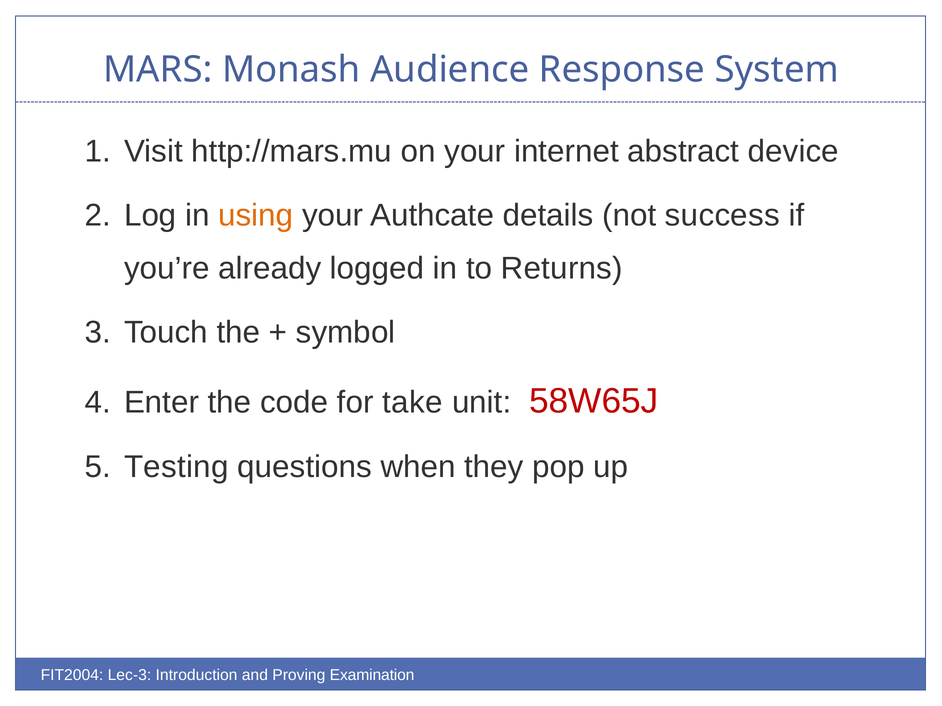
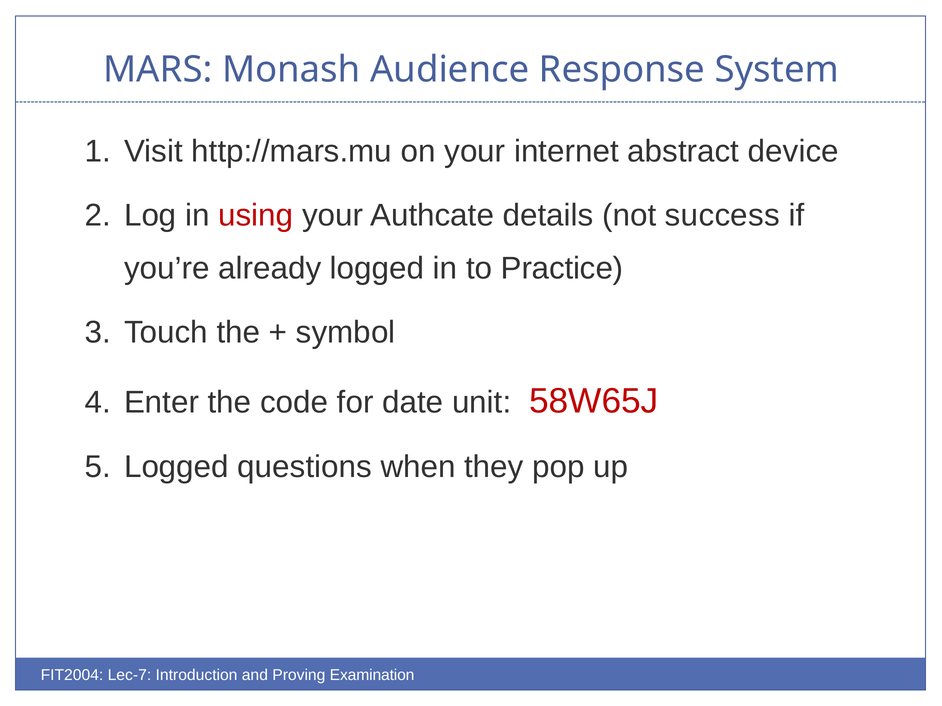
using colour: orange -> red (256, 215)
Returns: Returns -> Practice (562, 269)
take: take -> date (413, 403)
Testing: Testing -> Logged (176, 467)
Lec-3: Lec-3 -> Lec-7 (129, 676)
